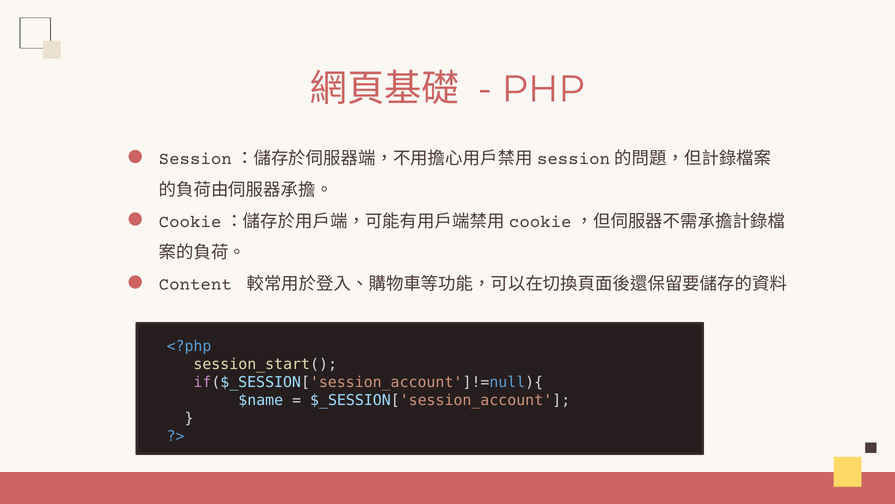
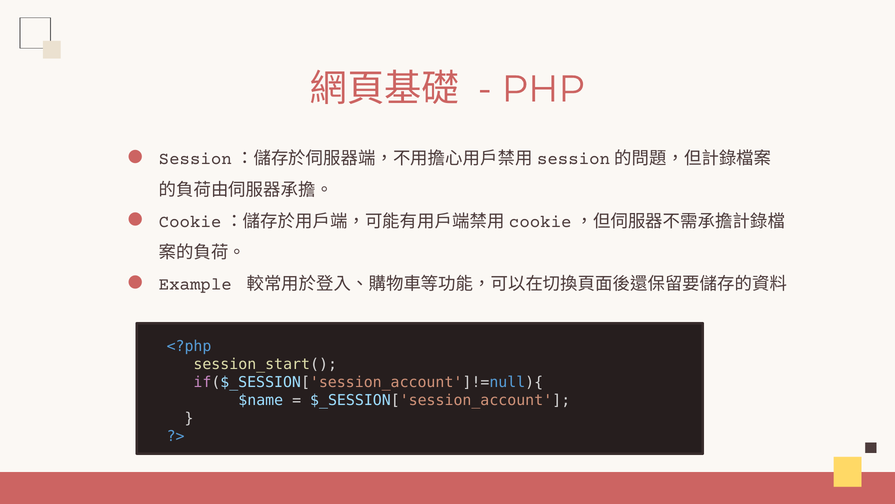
Content: Content -> Example (195, 284)
